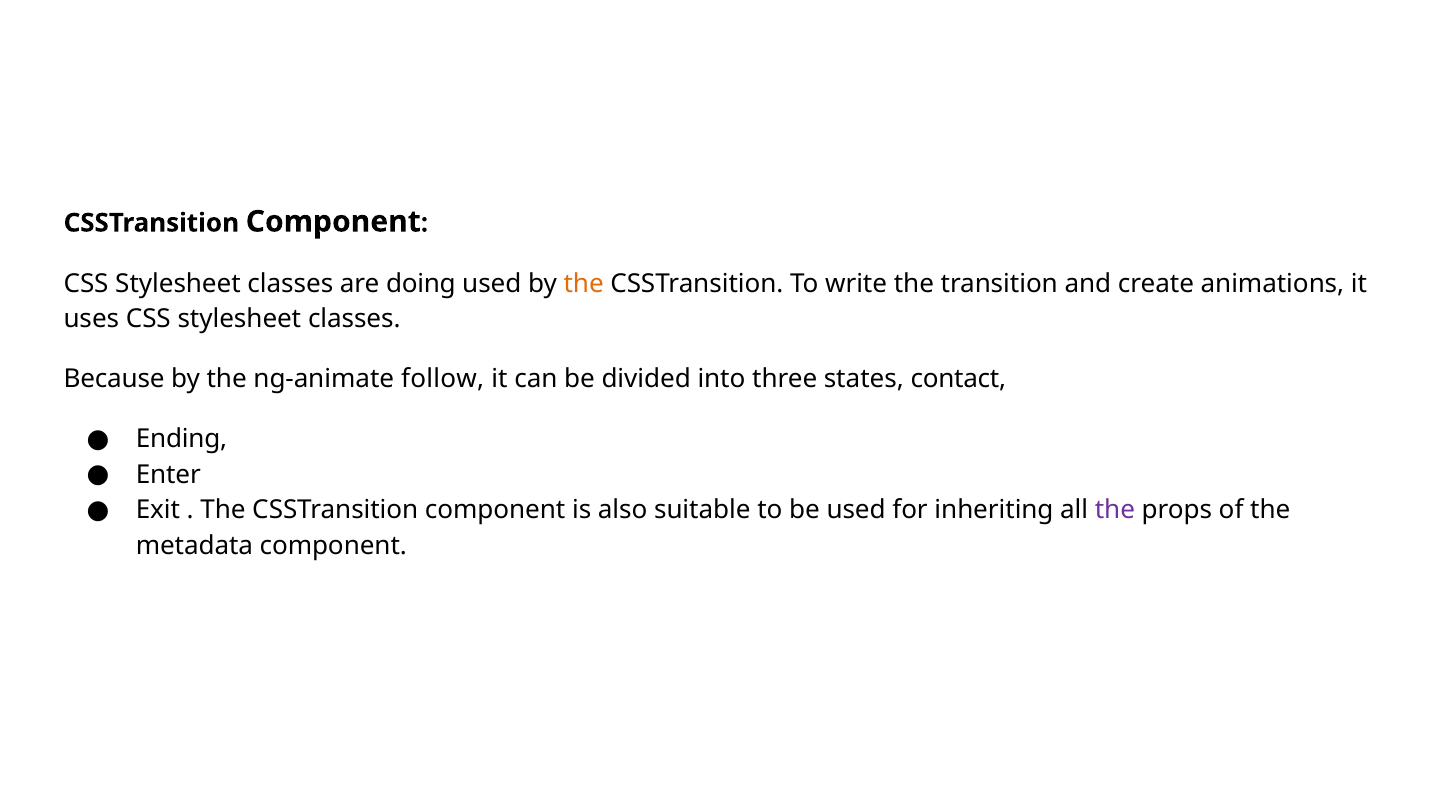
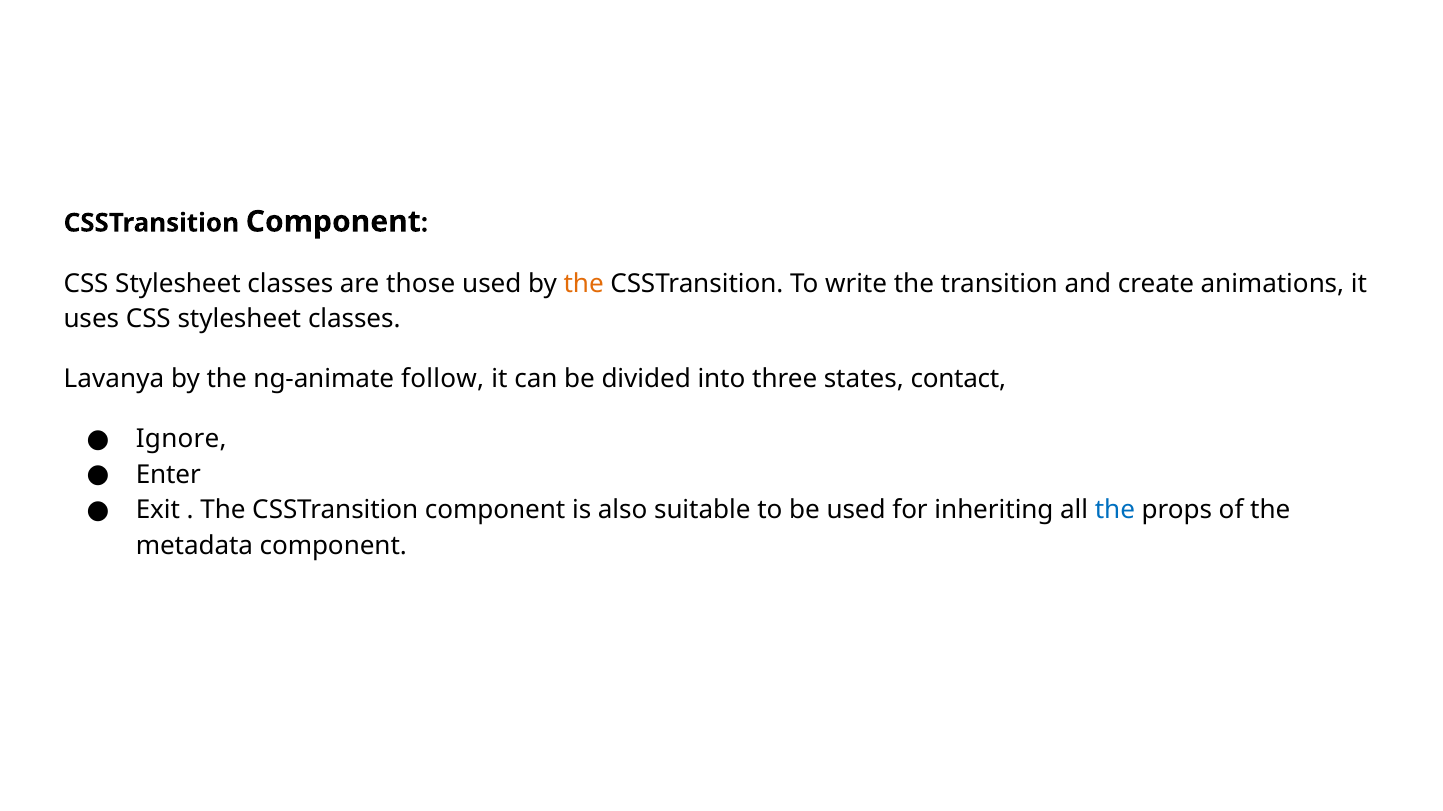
doing: doing -> those (421, 284)
Because: Because -> Lavanya (114, 379)
Ending: Ending -> Ignore (181, 439)
the colour: purple -> blue (1115, 511)
